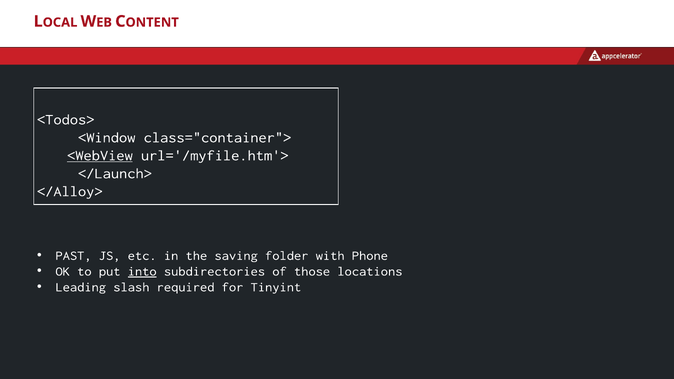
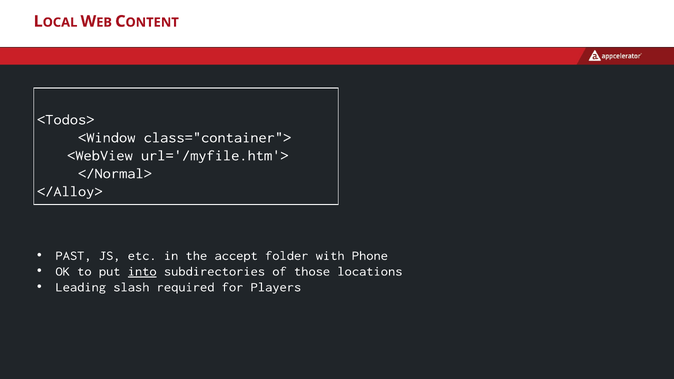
<WebView underline: present -> none (100, 155)
</Launch>: </Launch> -> </Normal> (115, 173)
saving: saving -> accept (236, 256)
Tinyint: Tinyint -> Players (276, 287)
